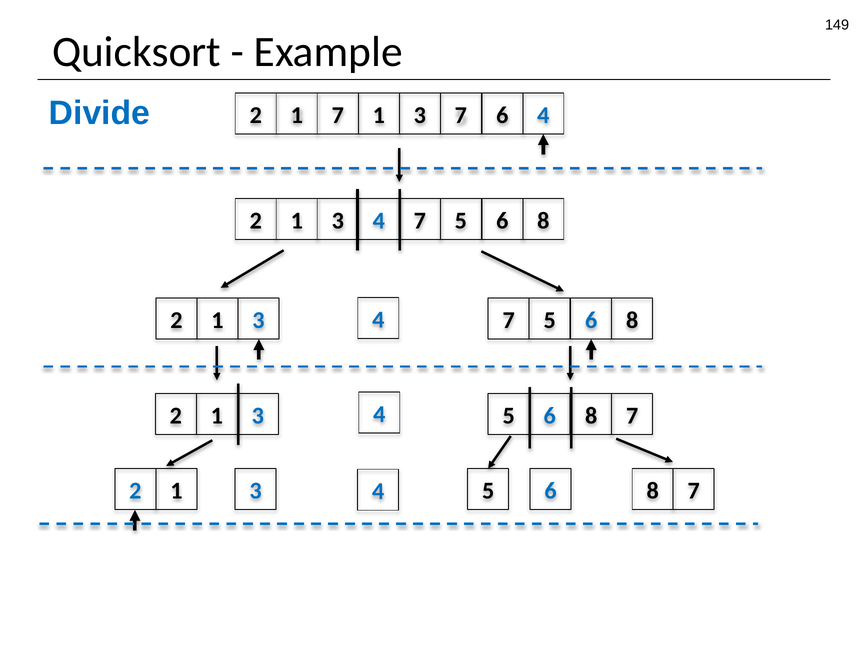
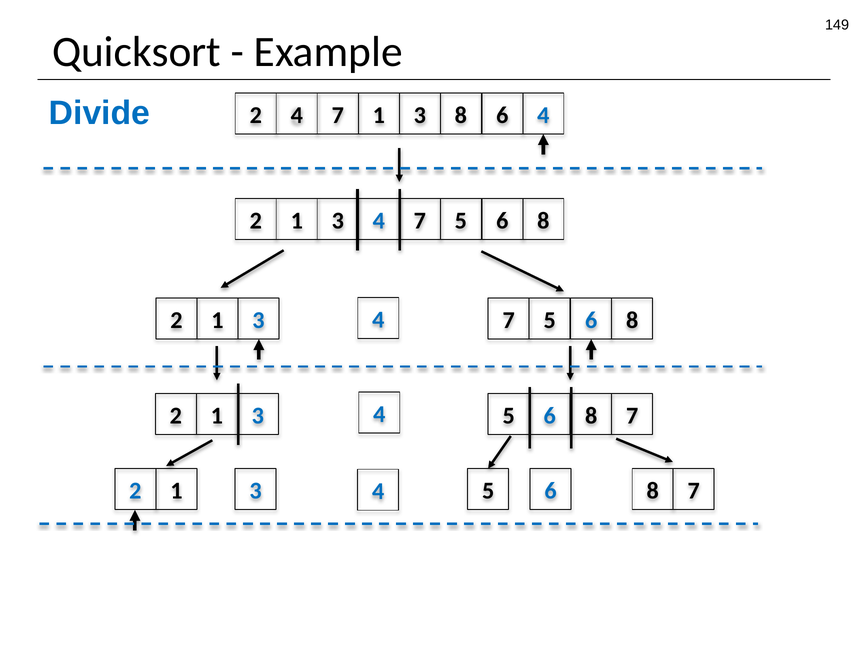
1: 1 -> 4 (297, 115)
7 1 3 7: 7 -> 8 (461, 115)
